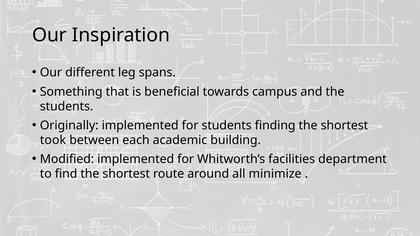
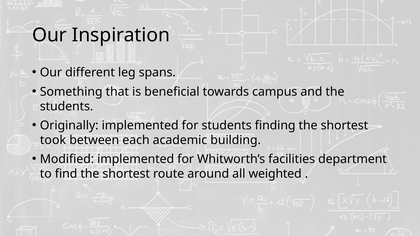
minimize: minimize -> weighted (275, 174)
